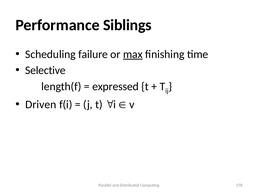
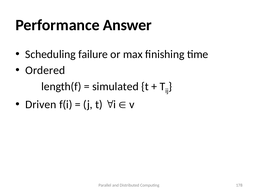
Siblings: Siblings -> Answer (127, 25)
max underline: present -> none (133, 54)
Selective: Selective -> Ordered (45, 70)
expressed: expressed -> simulated (115, 86)
